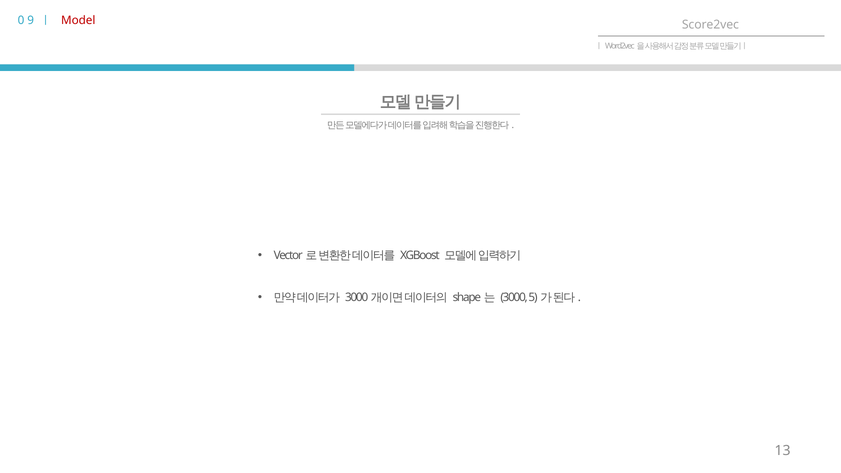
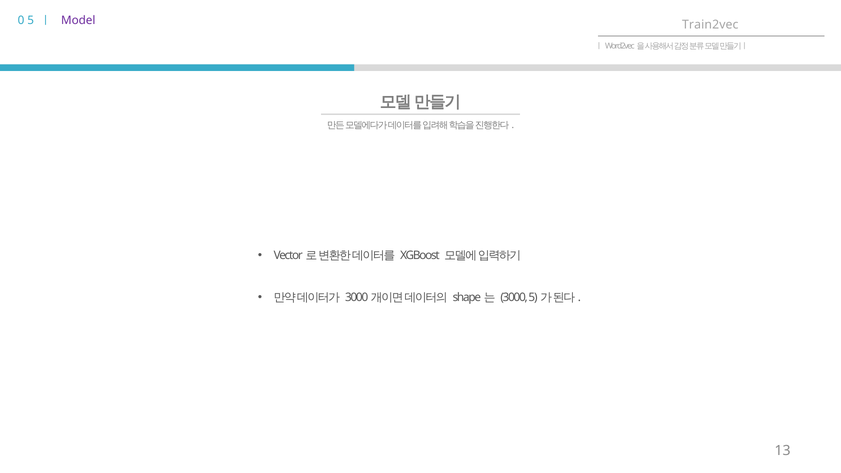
9: 9 -> 5 (31, 21)
Model colour: red -> purple (78, 21)
Score2vec: Score2vec -> Train2vec (710, 25)
